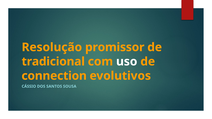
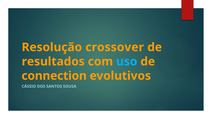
promissor: promissor -> crossover (115, 47)
tradicional: tradicional -> resultados (53, 62)
uso colour: white -> light blue (127, 62)
